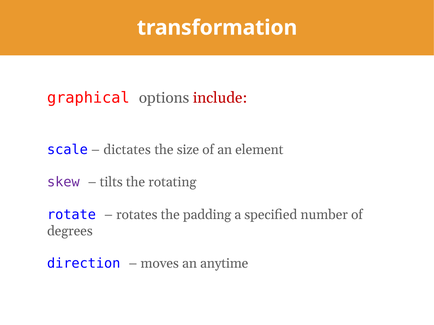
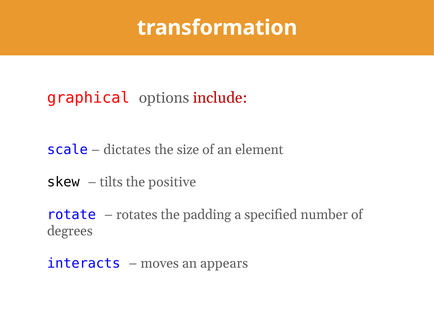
skew colour: purple -> black (63, 182)
rotating: rotating -> positive (172, 182)
direction: direction -> interacts (84, 264)
anytime: anytime -> appears (224, 264)
